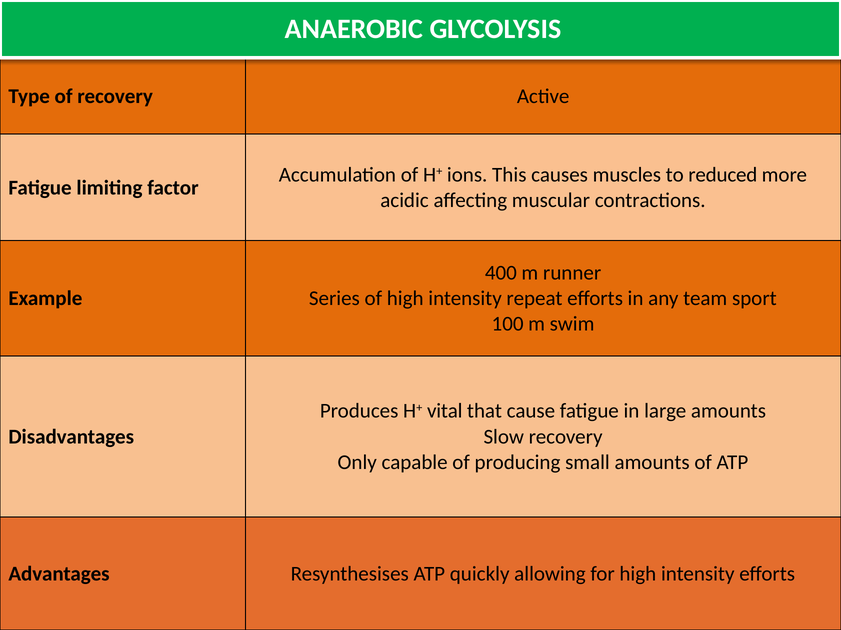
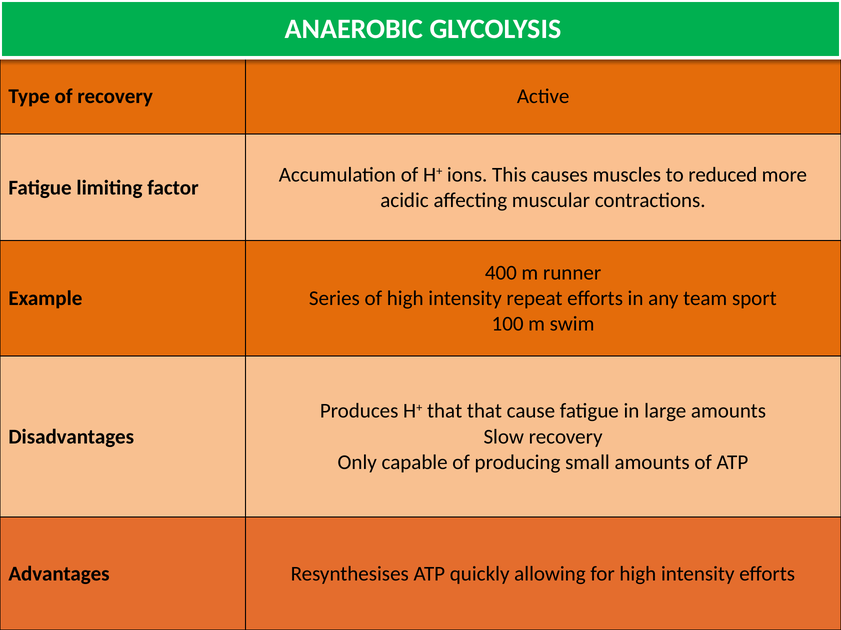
H+ vital: vital -> that (445, 412)
